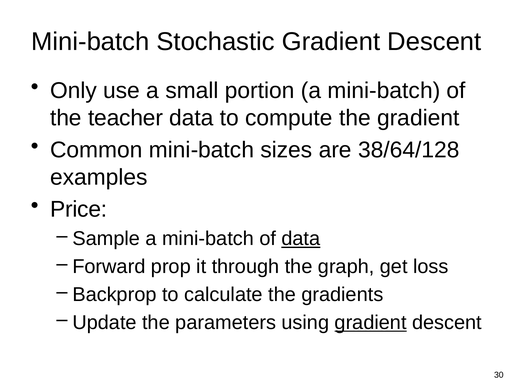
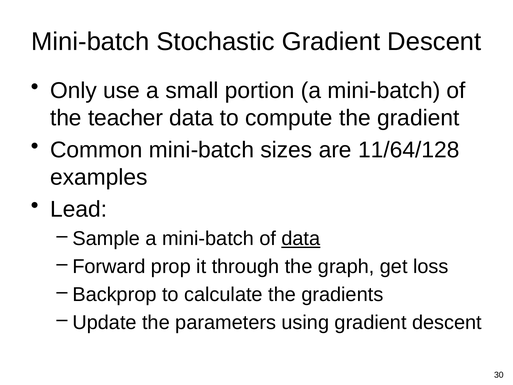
38/64/128: 38/64/128 -> 11/64/128 (409, 150)
Price: Price -> Lead (79, 209)
gradient underline: present -> none (371, 322)
